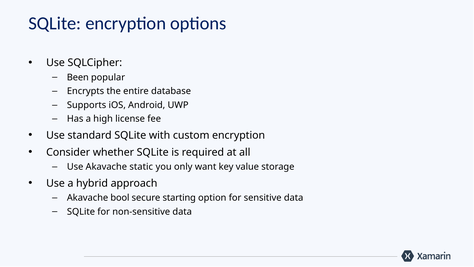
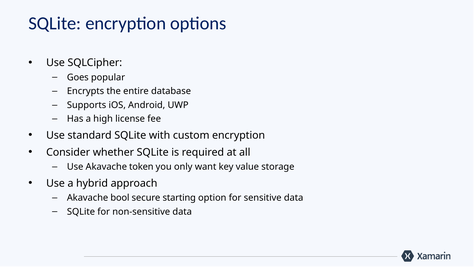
Been: Been -> Goes (78, 77)
static: static -> token (141, 167)
